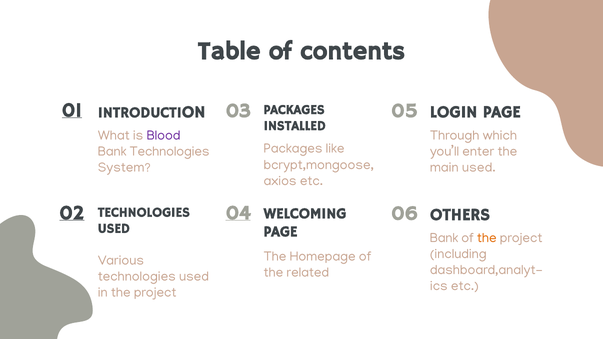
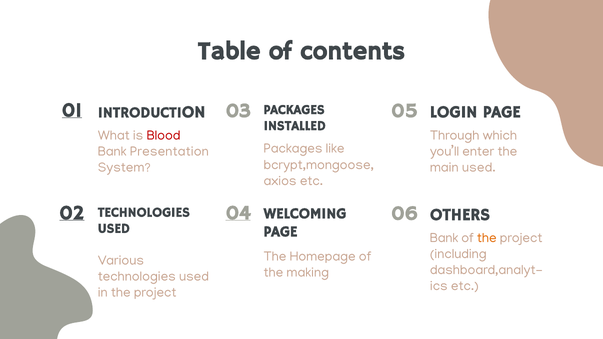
Blood colour: purple -> red (164, 135)
Bank Technologies: Technologies -> Presentation (169, 151)
related: related -> making (308, 273)
